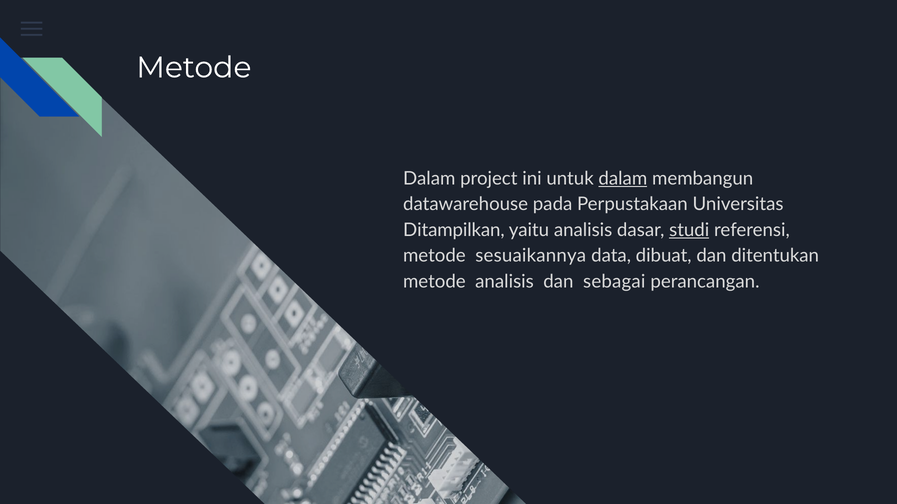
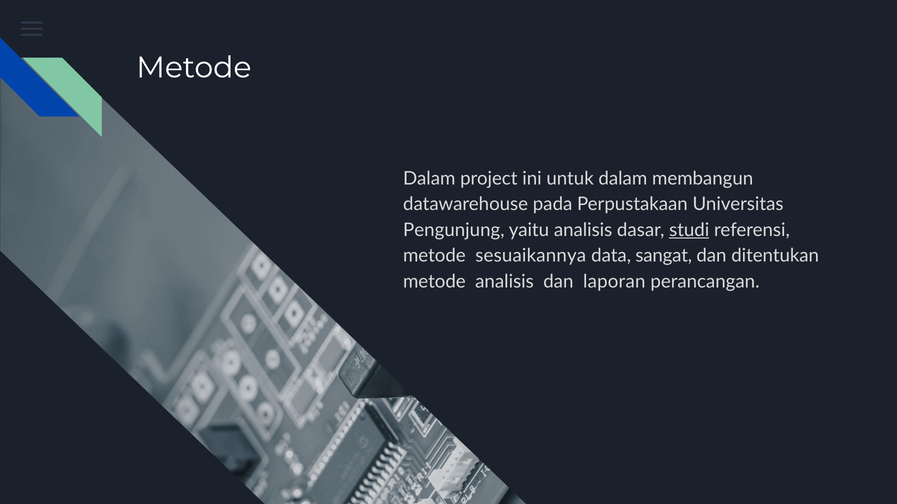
dalam underline: present -> none (623, 179)
Ditampilkan: Ditampilkan -> Pengunjung (454, 230)
dibuat: dibuat -> sangat (664, 256)
sebagai: sebagai -> laporan (614, 282)
